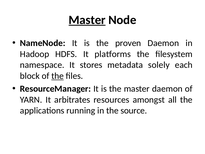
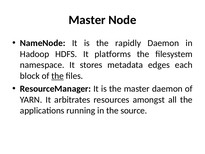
Master underline: present -> none (87, 20)
proven: proven -> rapidly (128, 43)
solely: solely -> edges (159, 65)
